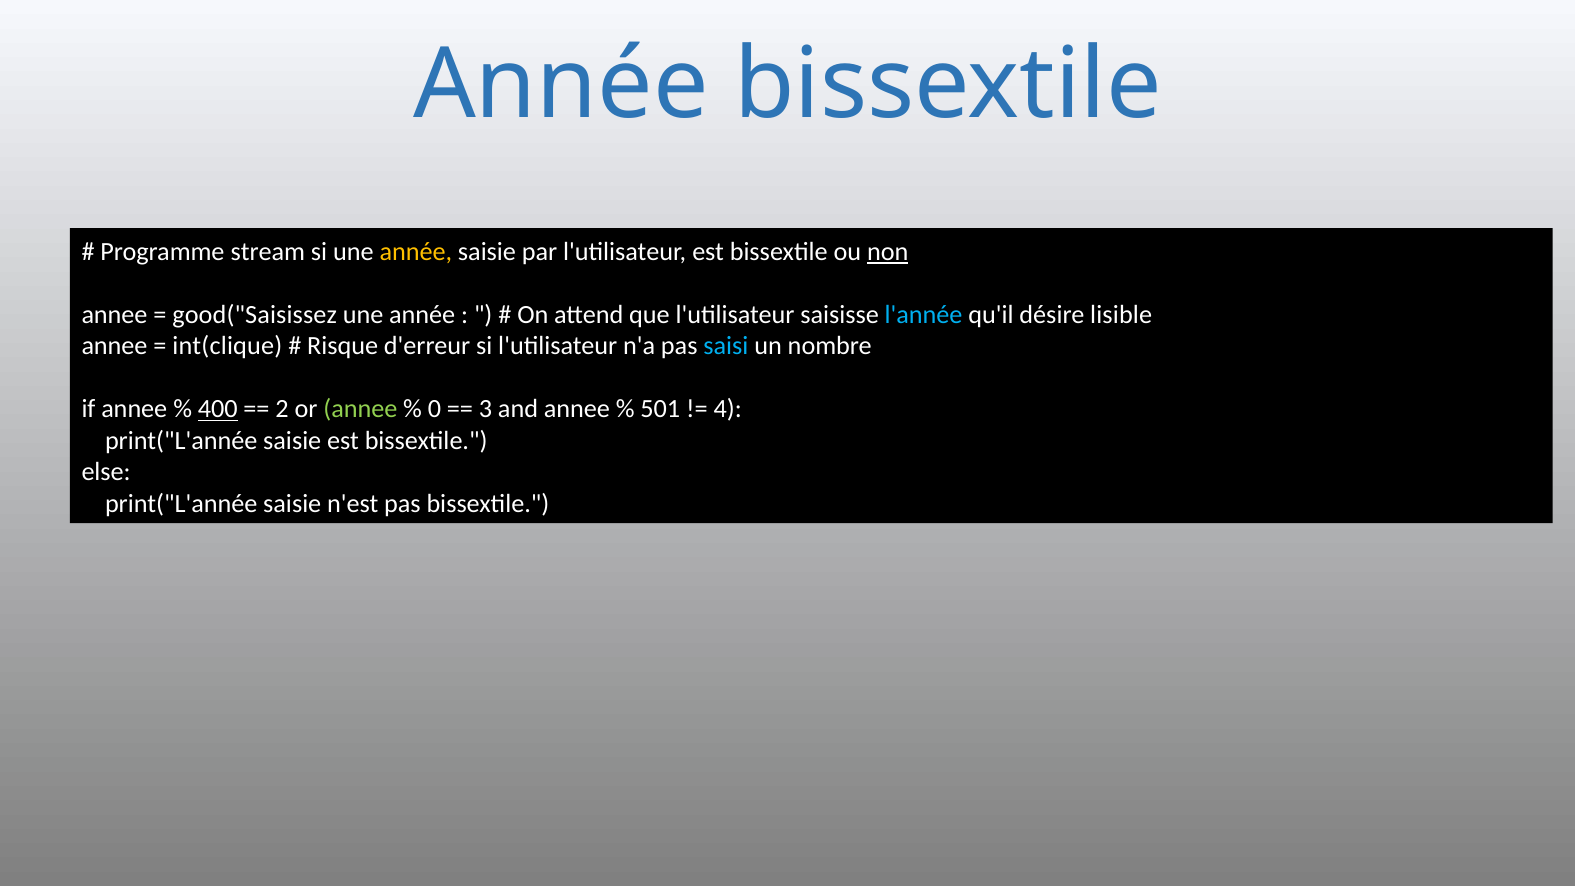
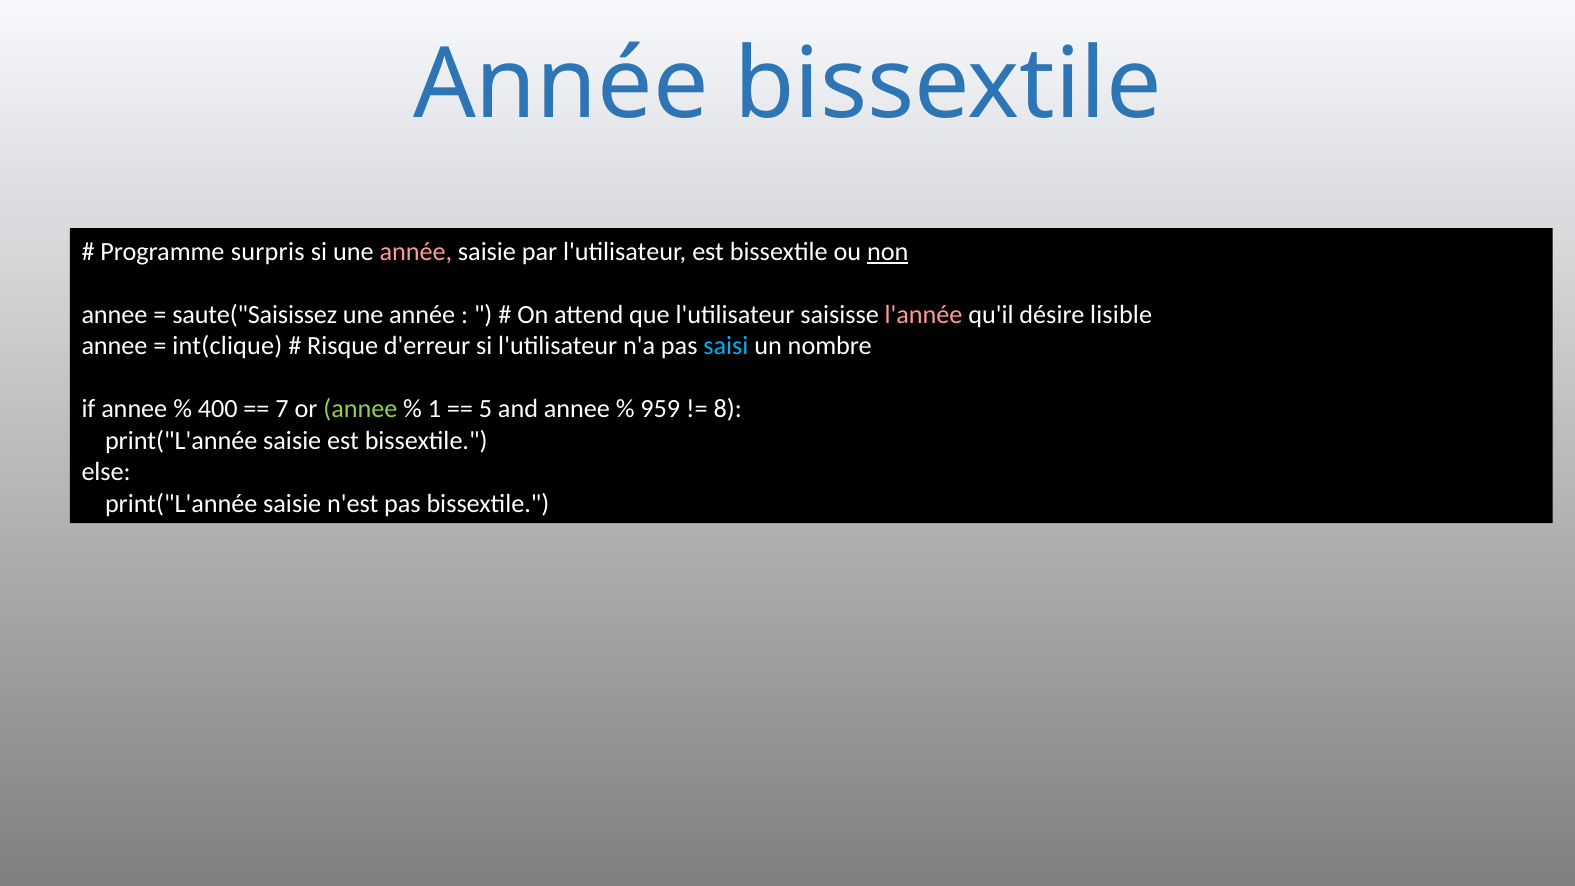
stream: stream -> surpris (268, 252)
année colour: yellow -> pink (416, 252)
good("Saisissez: good("Saisissez -> saute("Saisissez (255, 315)
l'année colour: light blue -> pink (924, 315)
400 underline: present -> none (218, 409)
2: 2 -> 7 (282, 409)
0: 0 -> 1 (434, 409)
3: 3 -> 5 (486, 409)
501: 501 -> 959 (660, 409)
4: 4 -> 8 (728, 409)
